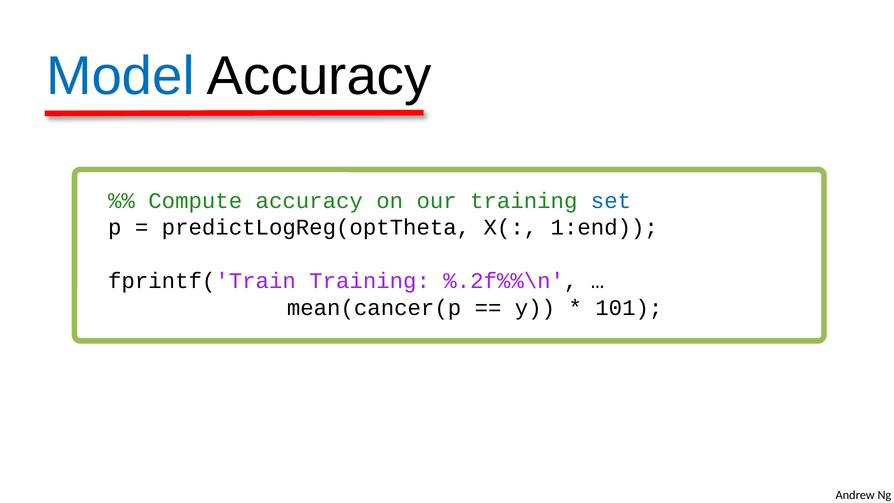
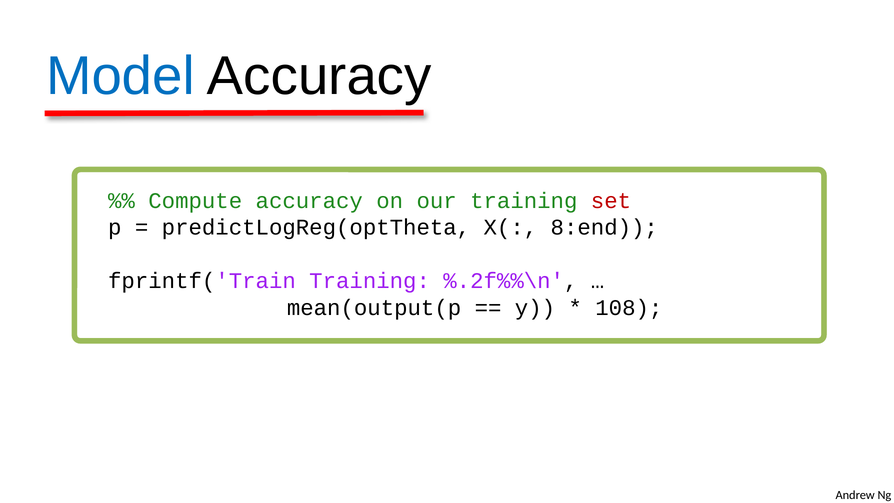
set colour: blue -> red (611, 201)
1:end: 1:end -> 8:end (604, 227)
mean(cancer(p: mean(cancer(p -> mean(output(p (374, 308)
101: 101 -> 108 (629, 308)
